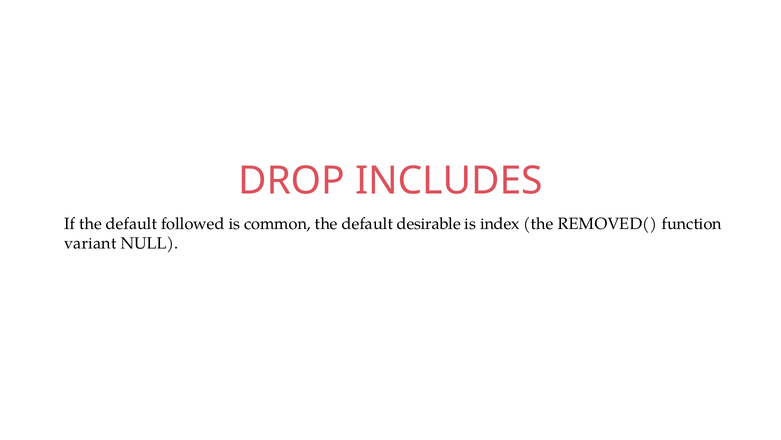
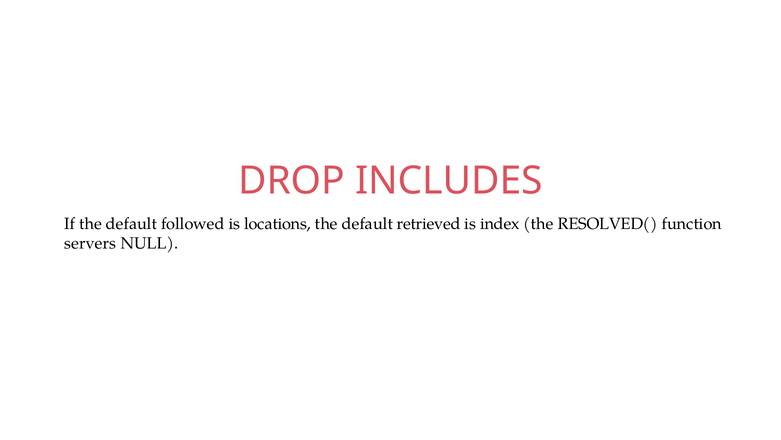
common: common -> locations (278, 224)
desirable: desirable -> retrieved (429, 224)
REMOVED(: REMOVED( -> RESOLVED( (608, 224)
variant: variant -> servers (90, 243)
